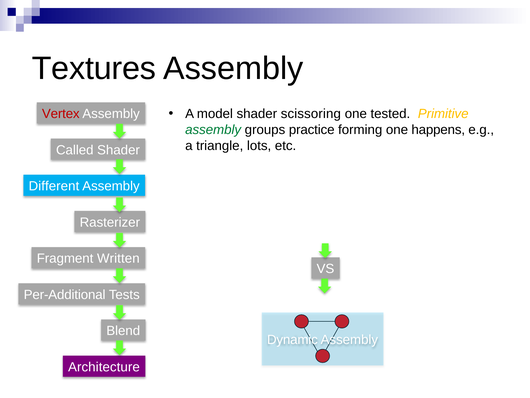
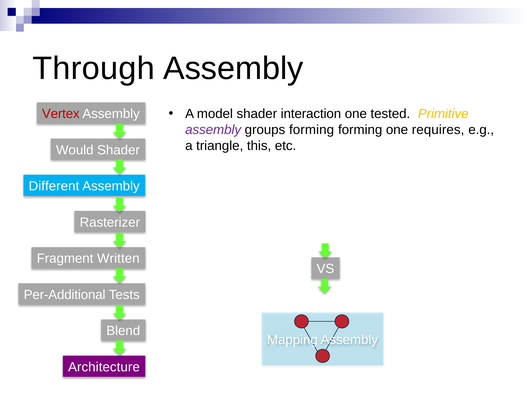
Textures: Textures -> Through (94, 69)
scissoring: scissoring -> interaction (311, 114)
assembly colour: green -> purple (213, 130)
groups practice: practice -> forming (312, 130)
happens: happens -> requires (438, 130)
lots: lots -> this (259, 146)
Called: Called -> Would (75, 150)
Dynamic: Dynamic -> Mapping (292, 339)
